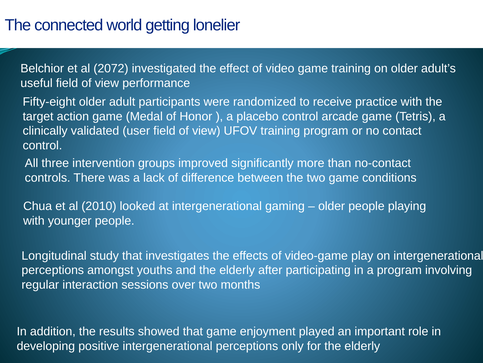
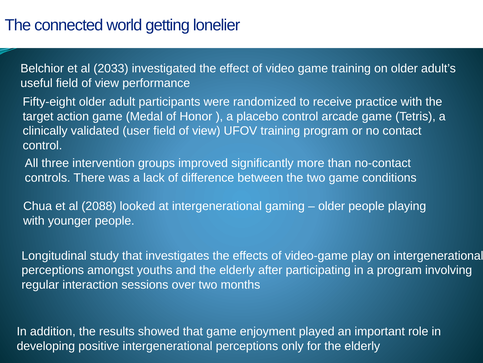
2072: 2072 -> 2033 (111, 69)
2010: 2010 -> 2088 (99, 206)
